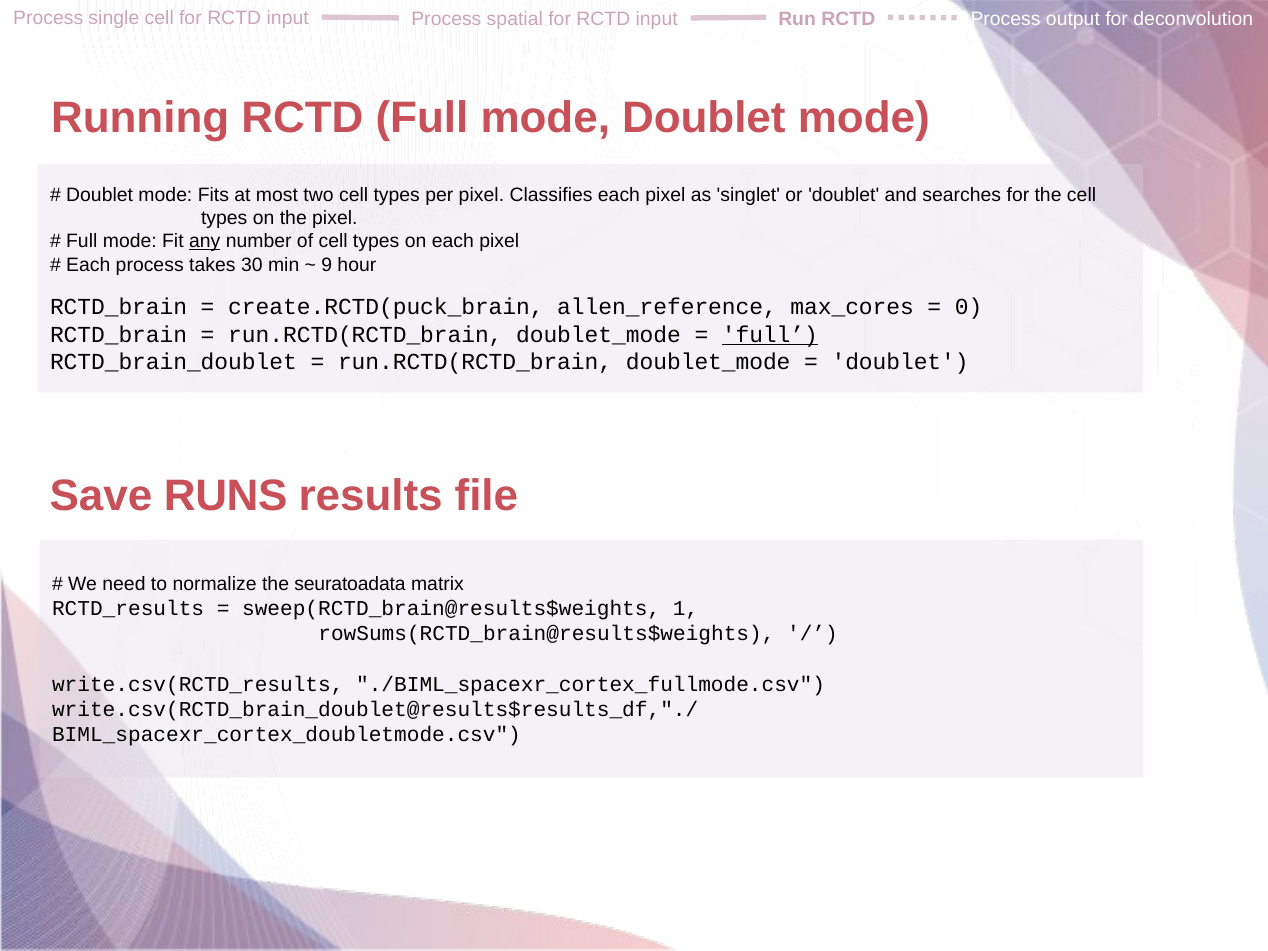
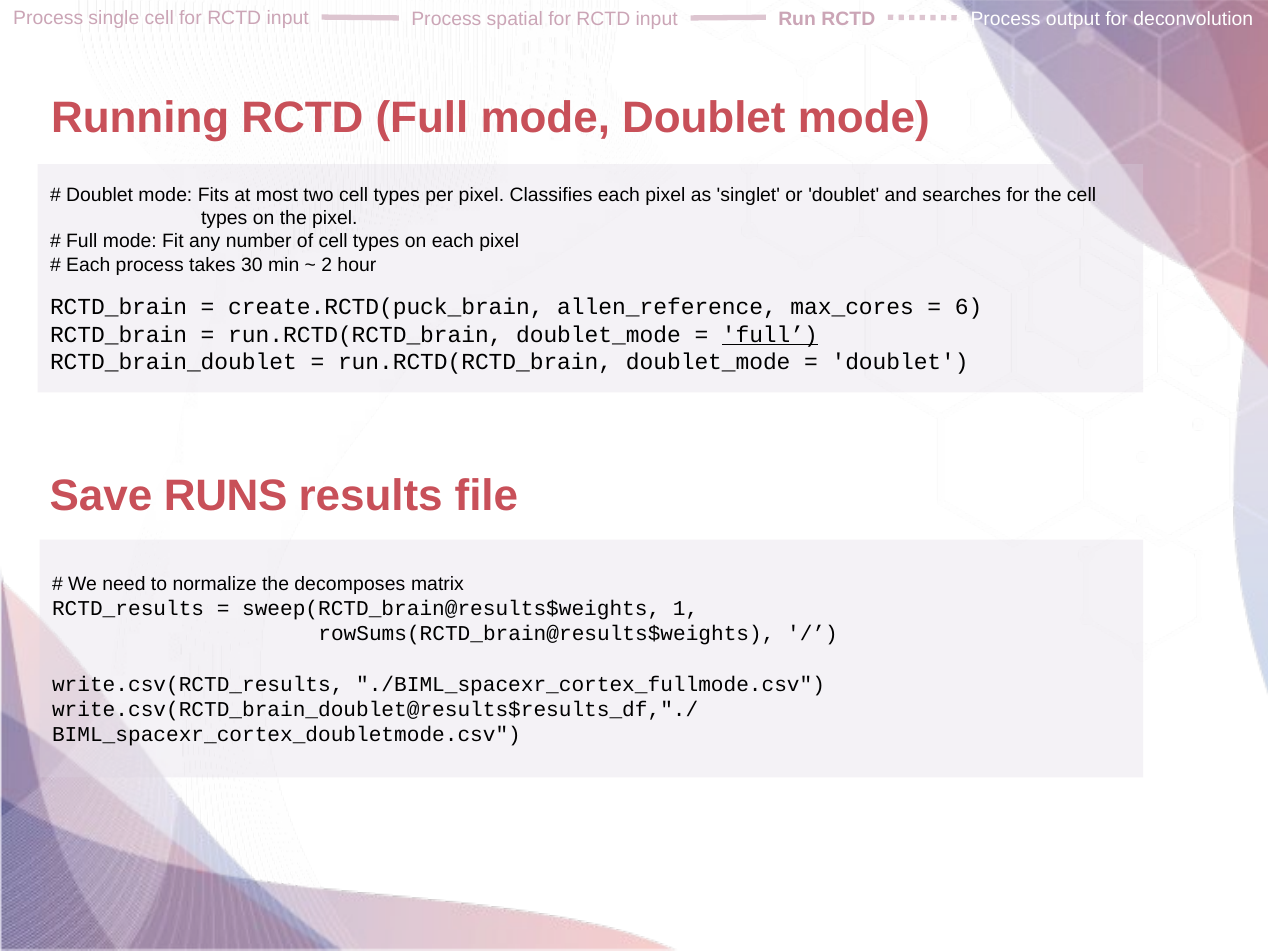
any underline: present -> none (205, 241)
9: 9 -> 2 (327, 265)
0: 0 -> 6 (969, 307)
seuratoadata: seuratoadata -> decomposes (350, 584)
